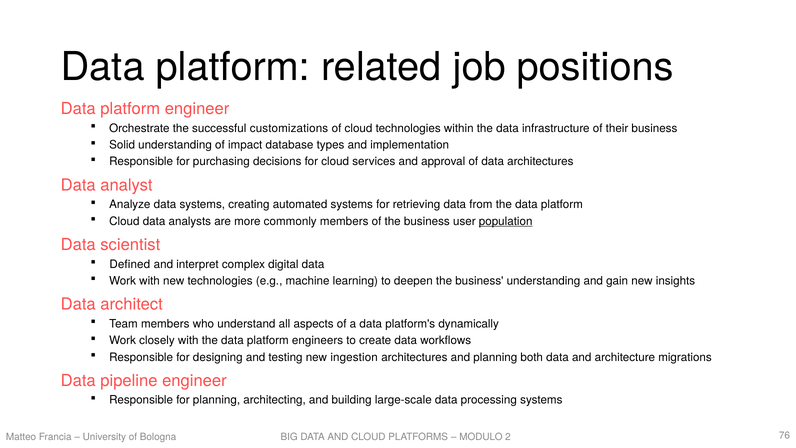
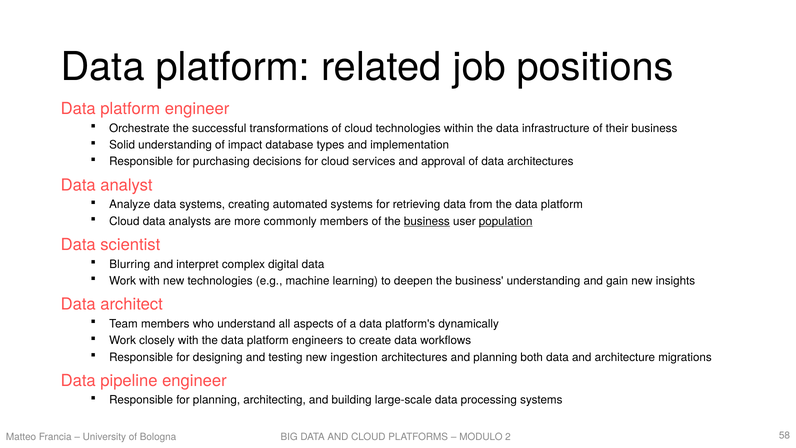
customizations: customizations -> transformations (289, 128)
business underline: none -> present (427, 221)
Defined: Defined -> Blurring (130, 264)
76: 76 -> 58 (784, 435)
